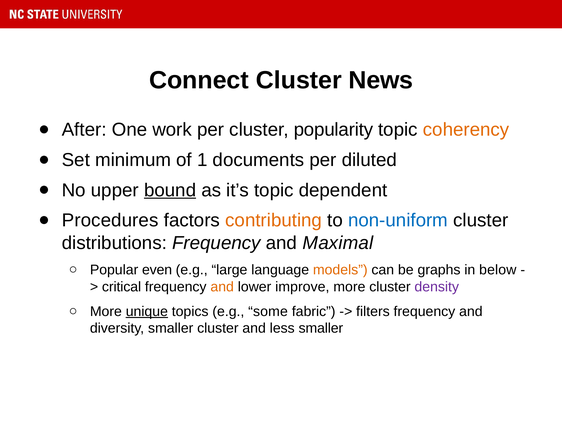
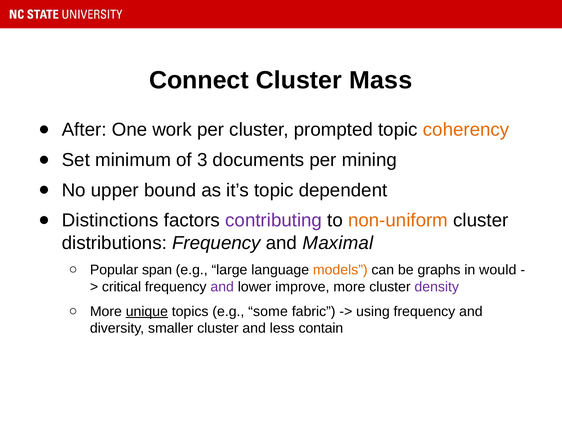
News: News -> Mass (381, 81)
popularity: popularity -> prompted (333, 130)
1: 1 -> 3 (202, 160)
diluted: diluted -> mining (369, 160)
bound underline: present -> none (170, 190)
Procedures: Procedures -> Distinctions (110, 221)
contributing colour: orange -> purple (274, 221)
non-uniform colour: blue -> orange (398, 221)
even: even -> span (157, 270)
below: below -> would (498, 270)
and colour: orange -> purple (222, 287)
filters: filters -> using (373, 312)
less smaller: smaller -> contain (321, 329)
